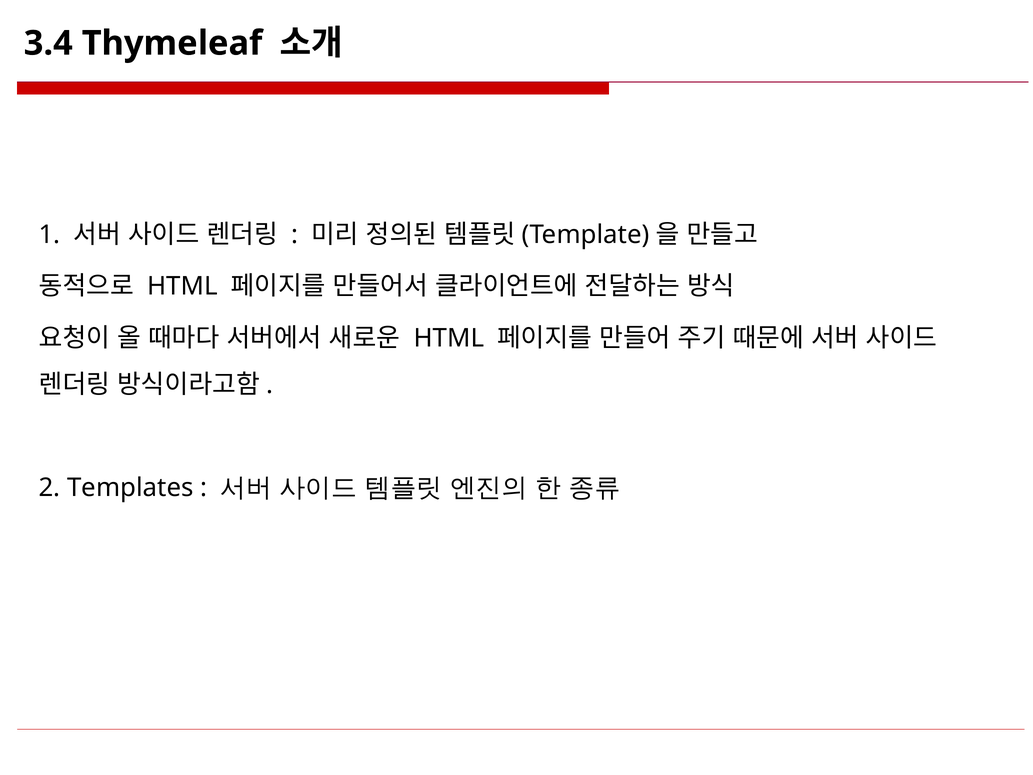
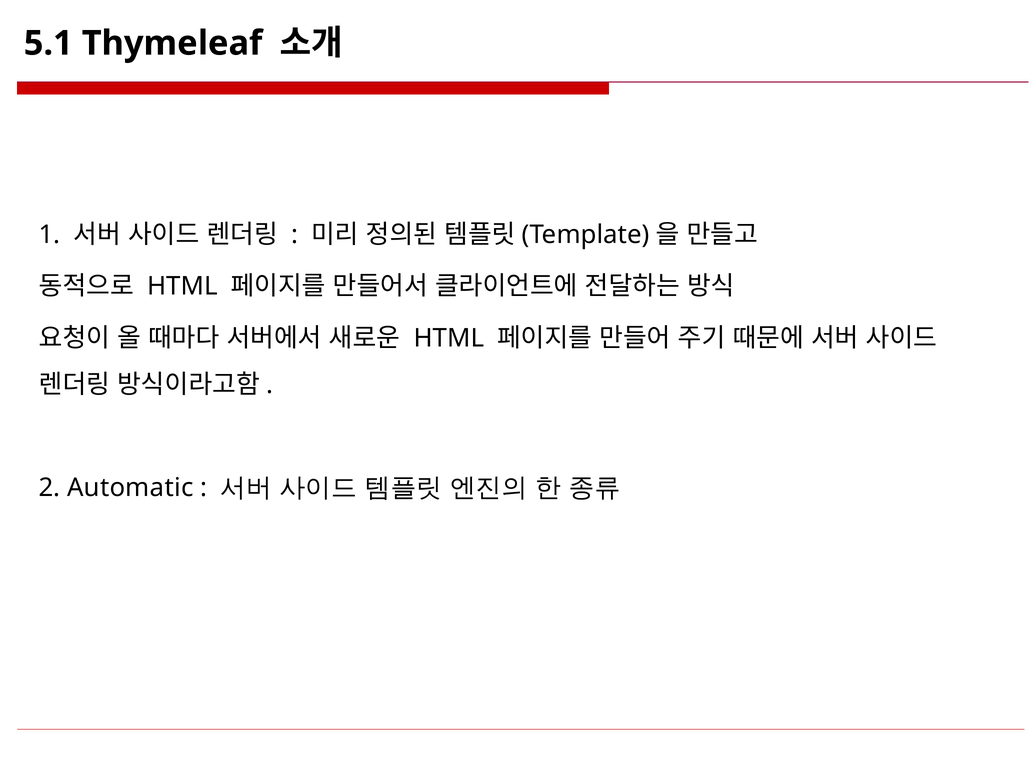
3.4: 3.4 -> 5.1 (48, 43)
Templates: Templates -> Automatic (130, 488)
